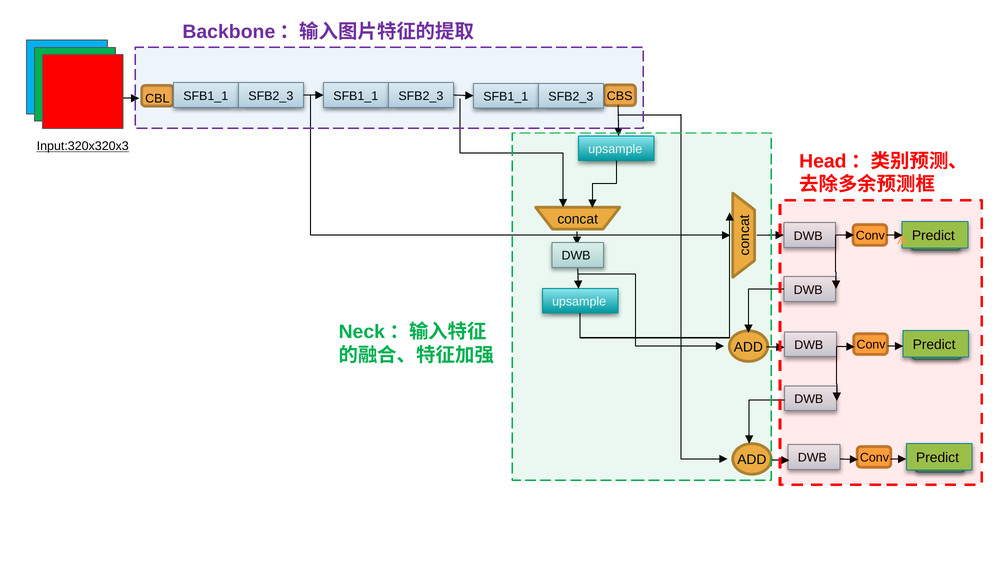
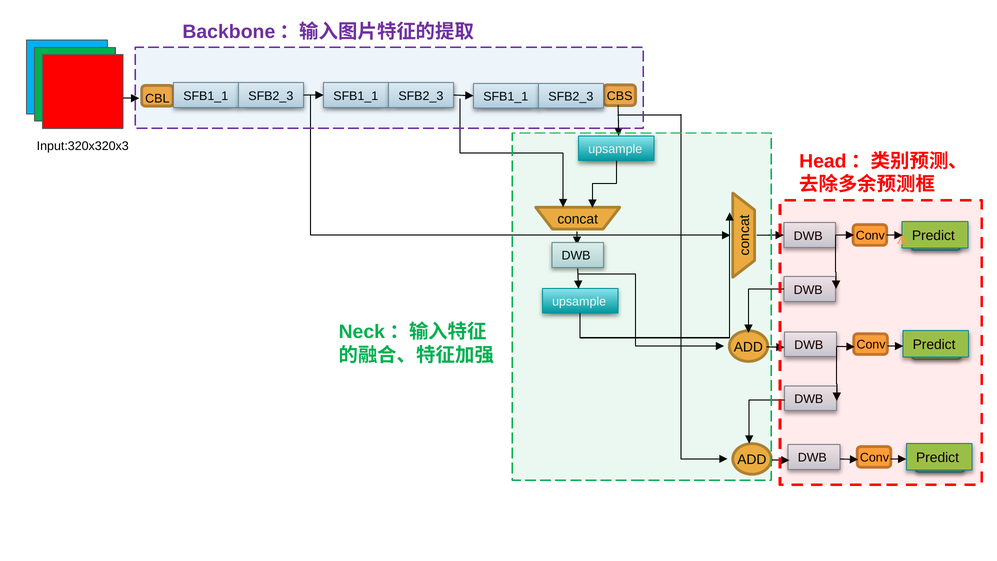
Input:320x320x3 underline: present -> none (83, 146)
